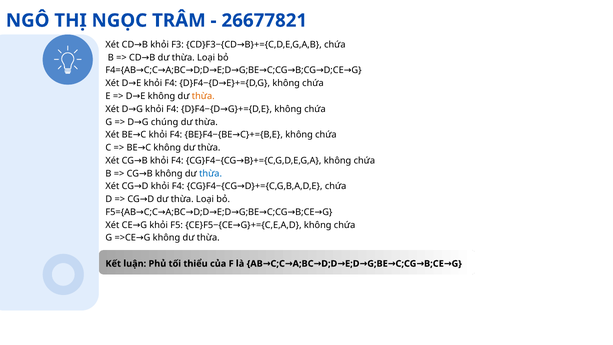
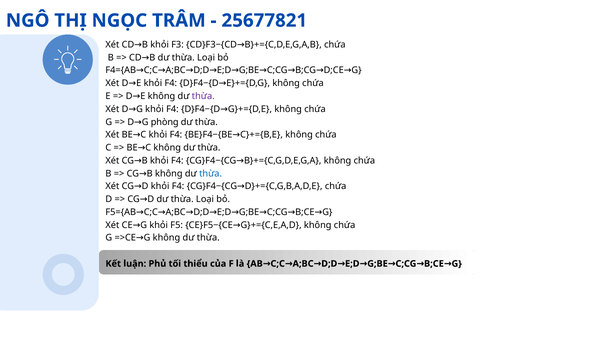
26677821: 26677821 -> 25677821 (264, 21)
thừa colour: orange -> purple (203, 96)
chúng: chúng -> phòng (165, 122)
